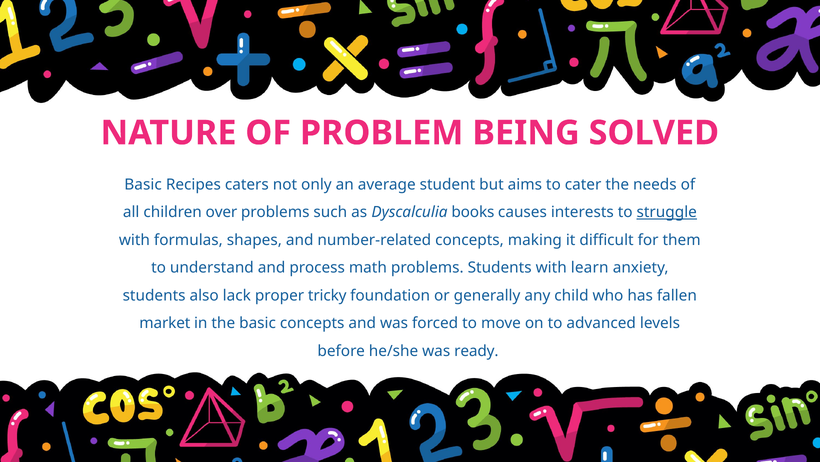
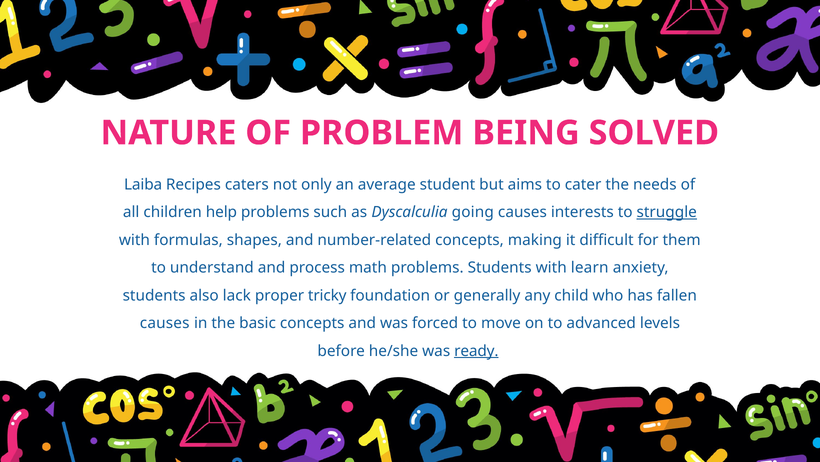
Basic: Basic -> Laiba (143, 184)
over: over -> help (221, 212)
books: books -> going (473, 212)
market: market -> causes (165, 323)
ready underline: none -> present (476, 350)
